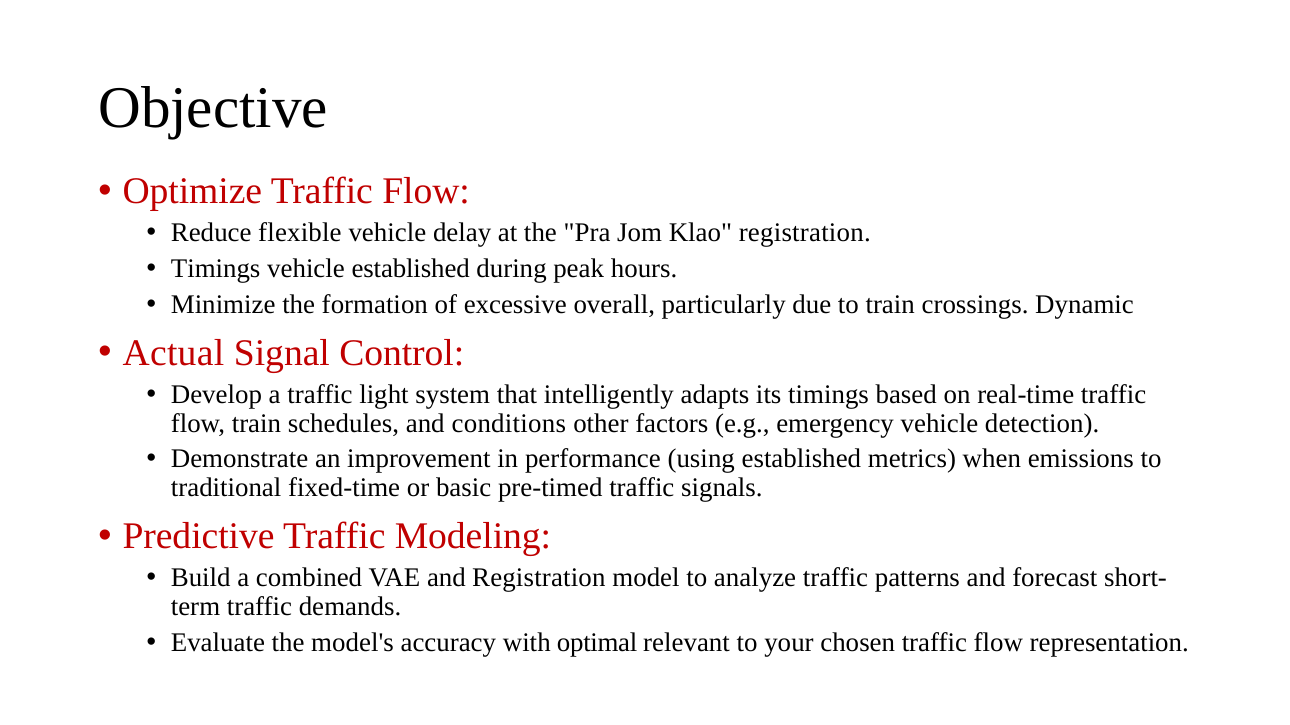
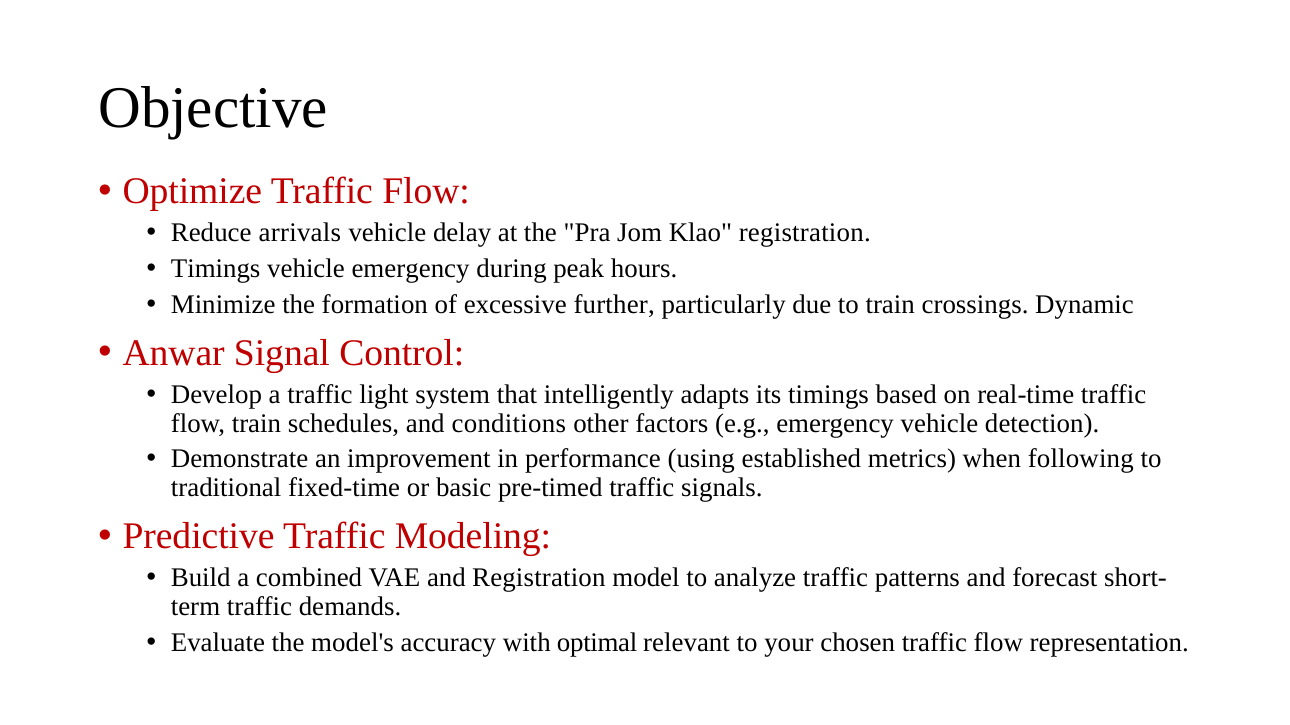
flexible: flexible -> arrivals (300, 233)
vehicle established: established -> emergency (411, 269)
overall: overall -> further (614, 305)
Actual: Actual -> Anwar (174, 353)
emissions: emissions -> following (1081, 459)
